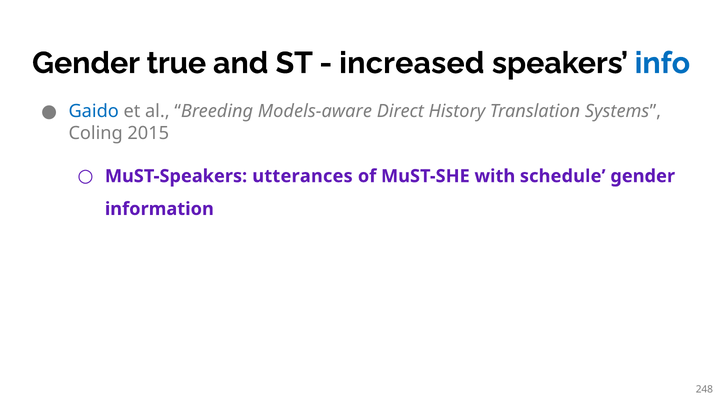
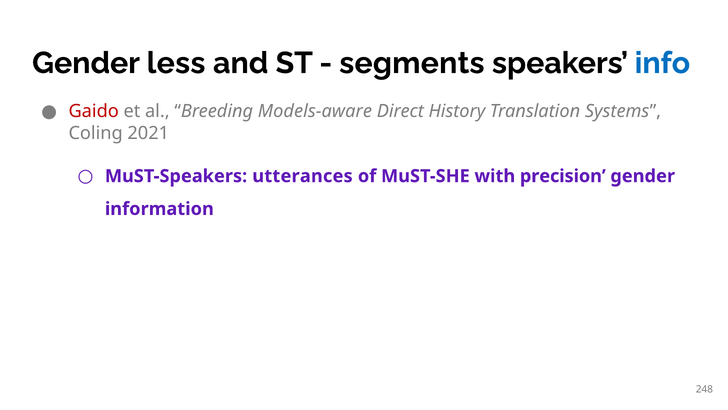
true: true -> less (176, 63)
increased: increased -> segments (412, 63)
Gaido colour: blue -> red (94, 111)
2015: 2015 -> 2021 (148, 133)
schedule: schedule -> precision (563, 176)
